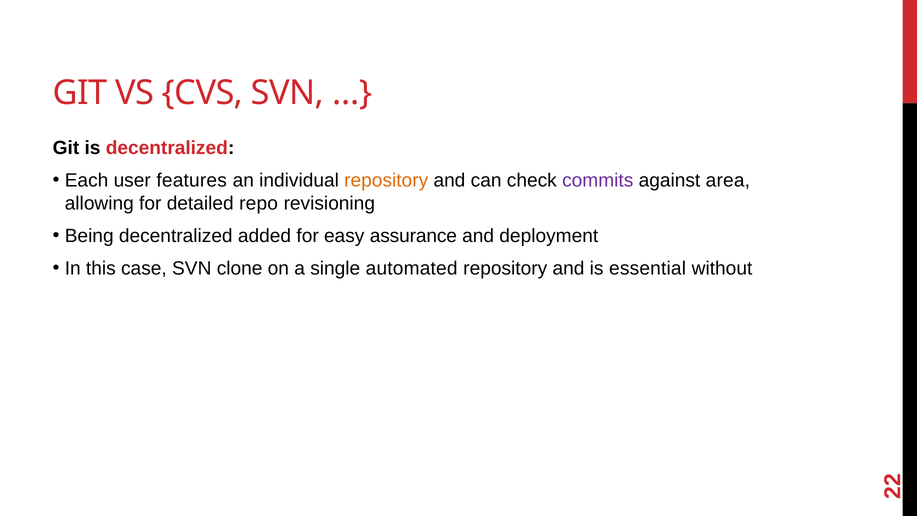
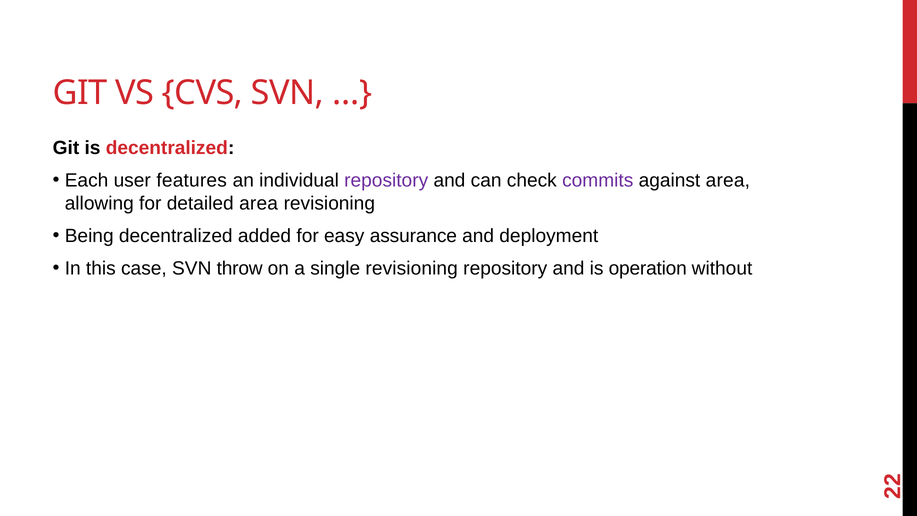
repository colour: orange -> purple (386, 181)
detailed repo: repo -> area (259, 203)
clone: clone -> throw (240, 268)
single automated: automated -> revisioning (412, 268)
essential: essential -> operation (648, 268)
